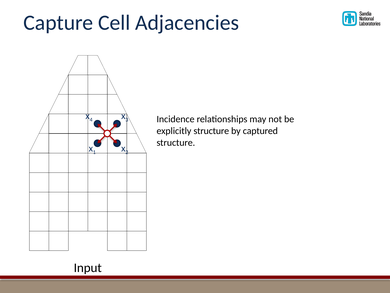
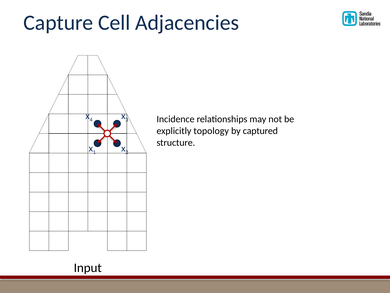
explicitly structure: structure -> topology (211, 131)
